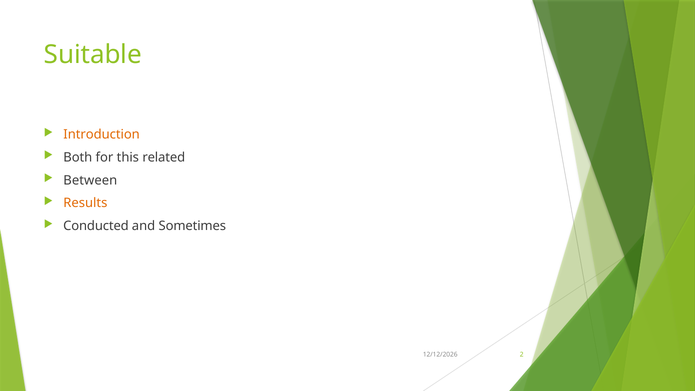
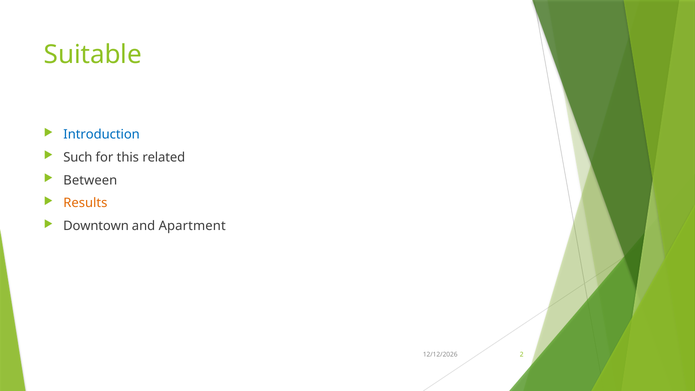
Introduction colour: orange -> blue (102, 135)
Both: Both -> Such (78, 157)
Conducted: Conducted -> Downtown (96, 226)
Sometimes: Sometimes -> Apartment (192, 226)
